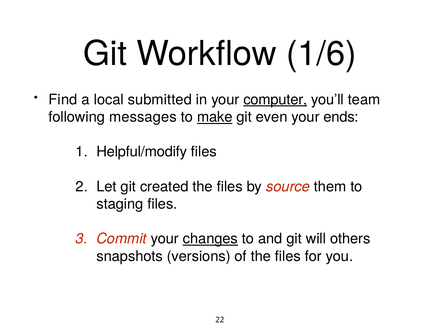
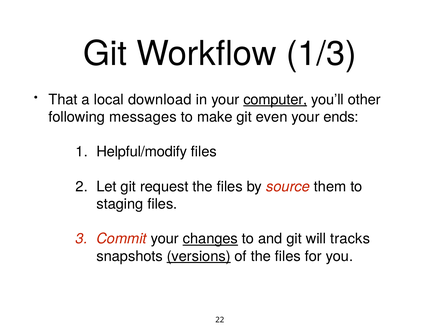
1/6: 1/6 -> 1/3 (321, 54)
Find: Find -> That (63, 100)
submitted: submitted -> download (160, 100)
team: team -> other (364, 100)
make underline: present -> none (215, 117)
created: created -> request (164, 187)
others: others -> tracks (350, 239)
versions underline: none -> present (199, 256)
